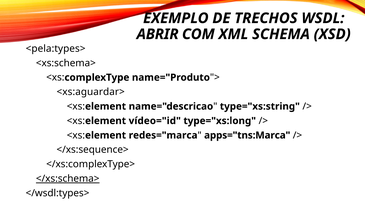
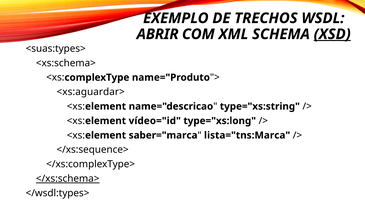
XSD underline: none -> present (332, 34)
<pela:types>: <pela:types> -> <suas:types> (56, 49)
redes="marca: redes="marca -> saber="marca (163, 135)
apps="tns:Marca: apps="tns:Marca -> lista="tns:Marca (247, 135)
